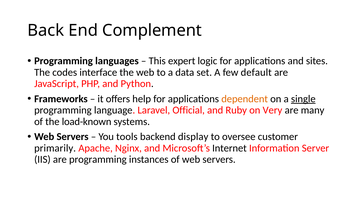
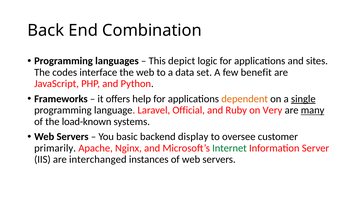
Complement: Complement -> Combination (152, 30)
expert: expert -> depict (182, 61)
default: default -> benefit (256, 72)
many underline: none -> present (313, 110)
tools: tools -> basic (127, 136)
Internet colour: black -> green (229, 148)
are programming: programming -> interchanged (98, 159)
